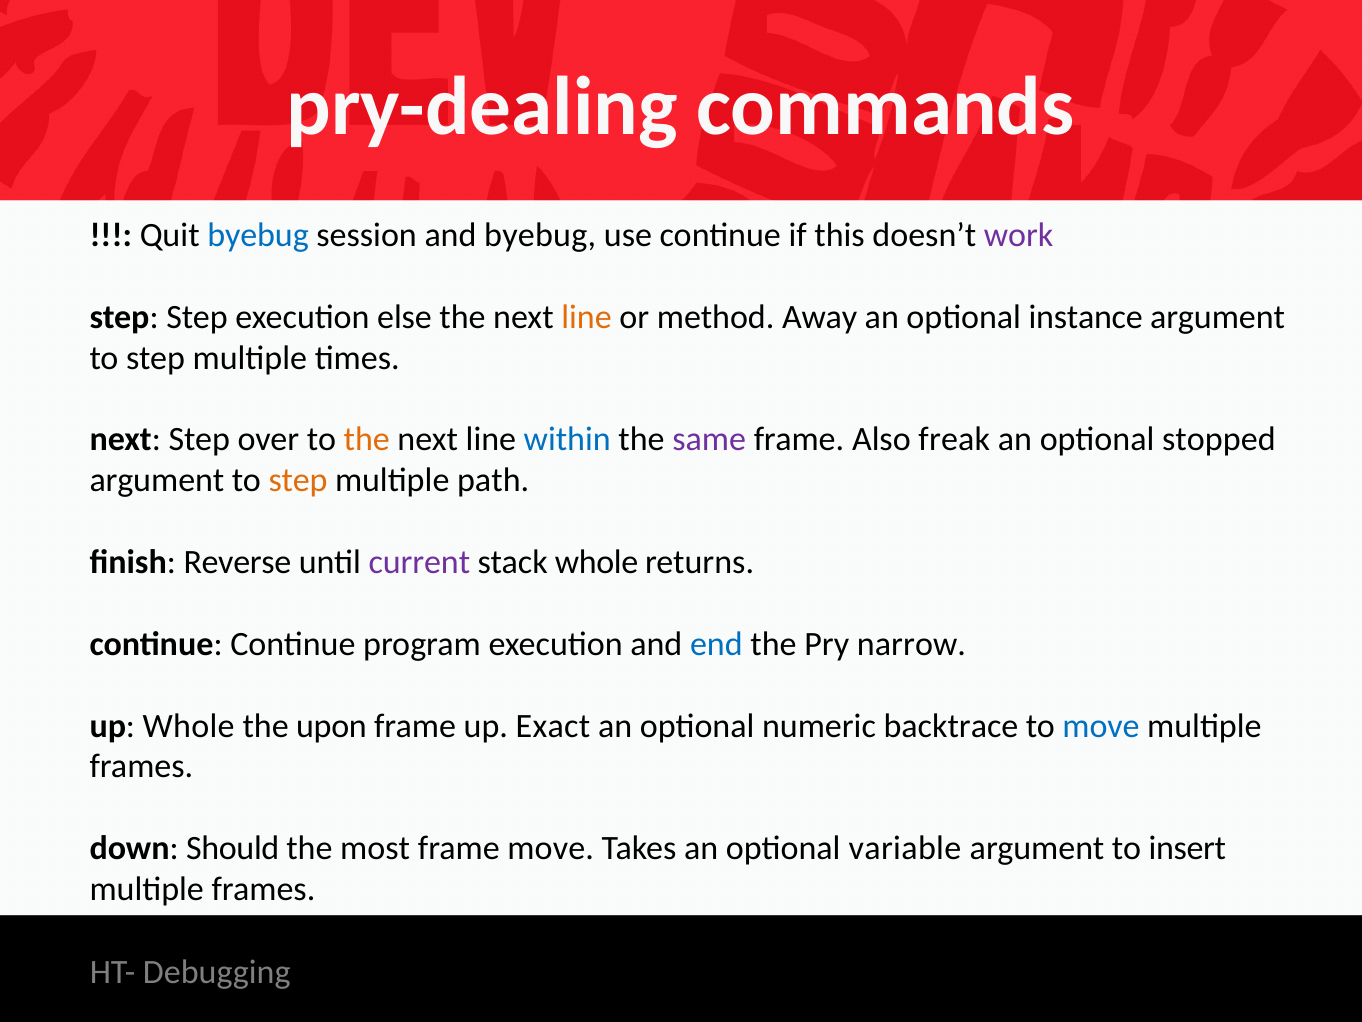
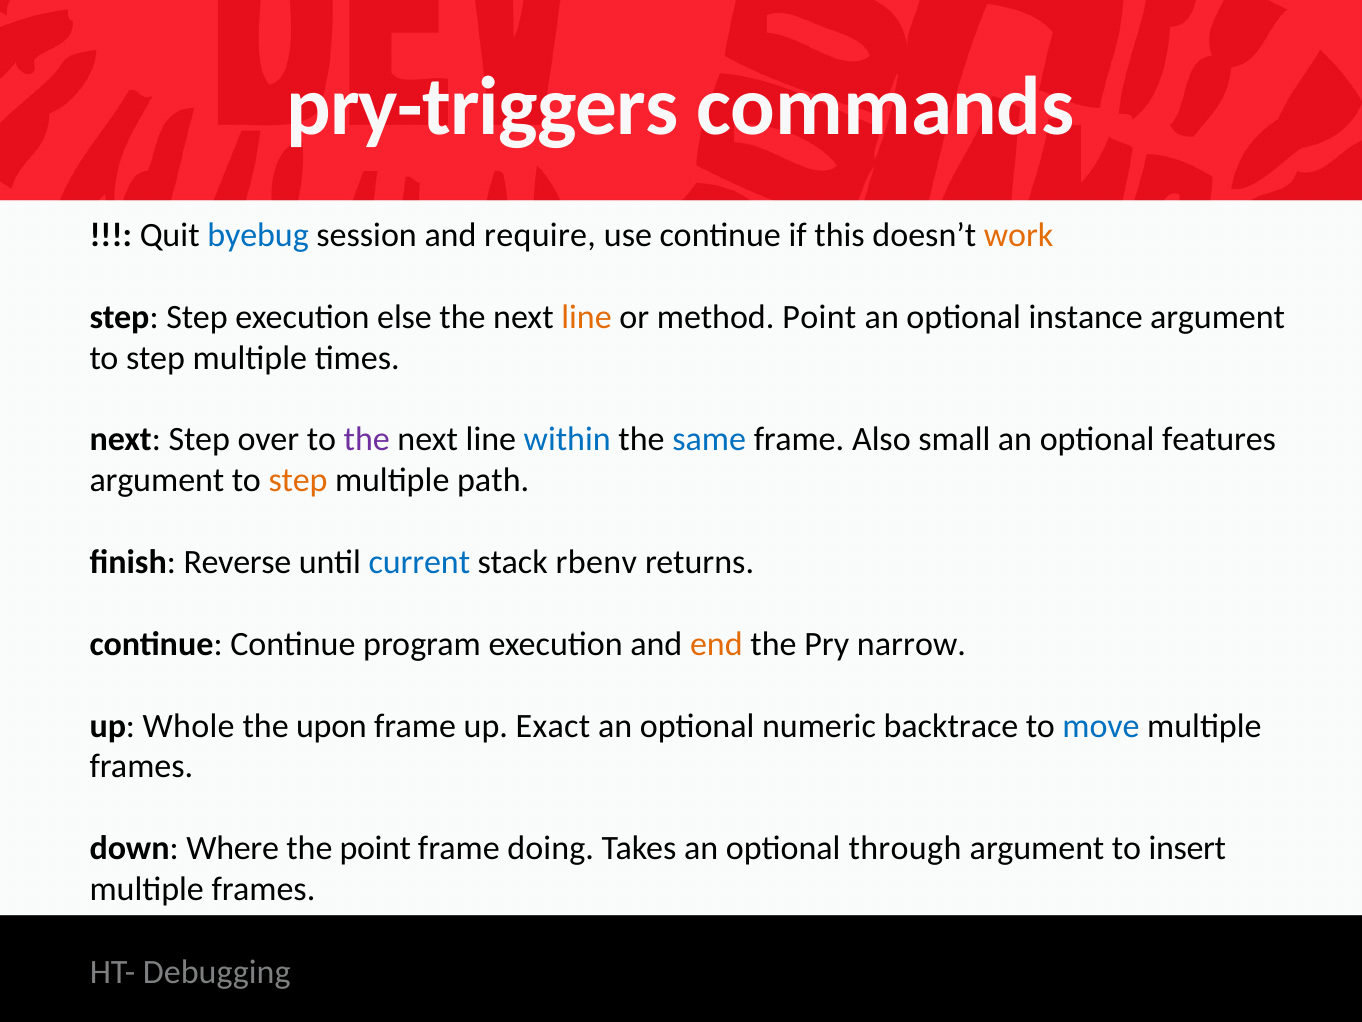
pry-dealing: pry-dealing -> pry-triggers (482, 107)
and byebug: byebug -> require (540, 235)
work colour: purple -> orange (1019, 235)
method Away: Away -> Point (819, 317)
the colour: orange -> purple (367, 439)
same colour: purple -> blue (709, 439)
freak: freak -> small (954, 439)
stopped: stopped -> features (1219, 439)
current colour: purple -> blue (419, 562)
stack whole: whole -> rbenv (596, 562)
end colour: blue -> orange (716, 644)
Should: Should -> Where (233, 848)
the most: most -> point (375, 848)
frame move: move -> doing (551, 848)
variable: variable -> through (905, 848)
